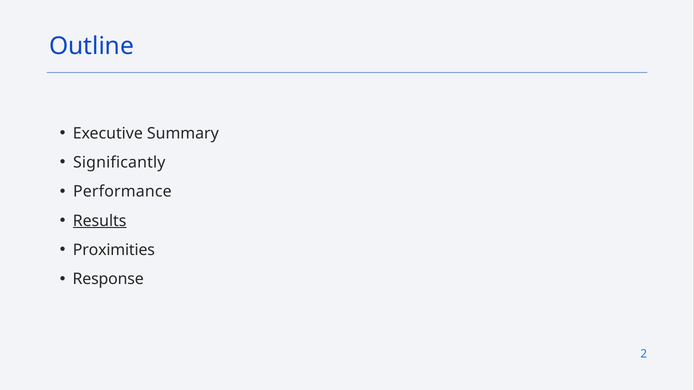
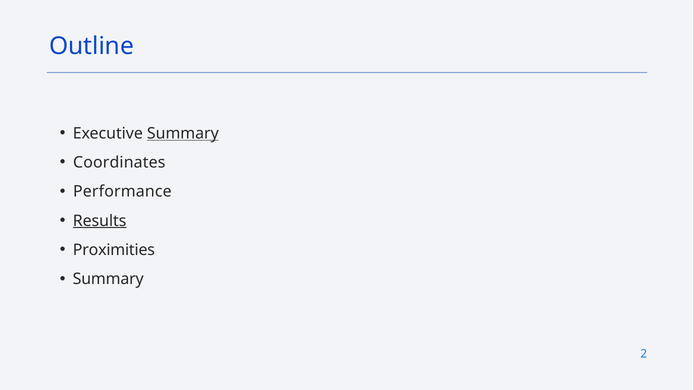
Summary underline: none -> present (183, 134)
Significantly: Significantly -> Coordinates (119, 163)
Response: Response -> Summary (108, 279)
